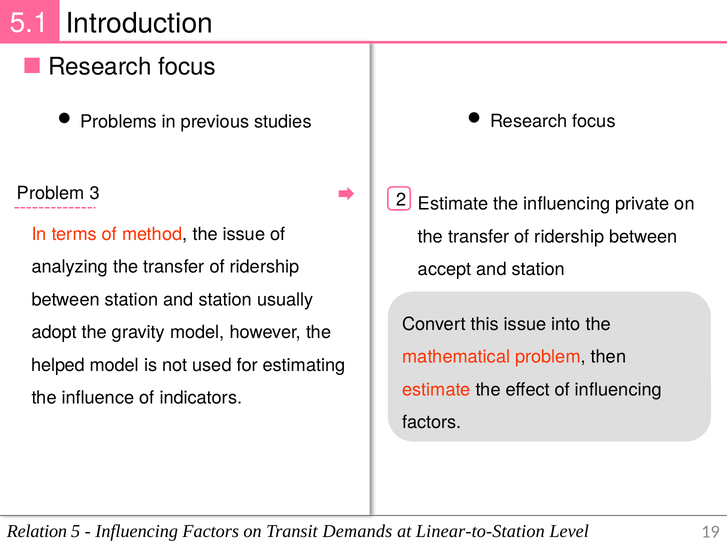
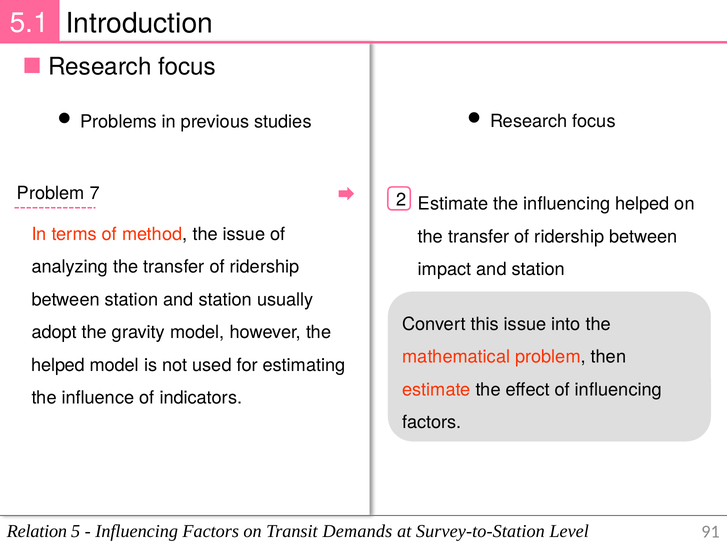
3: 3 -> 7 (95, 193)
influencing private: private -> helped (642, 204)
accept: accept -> impact (445, 269)
Linear-to-Station: Linear-to-Station -> Survey-to-Station (480, 532)
19: 19 -> 91 (711, 532)
